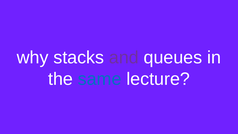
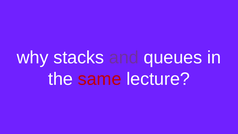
same colour: blue -> red (100, 79)
